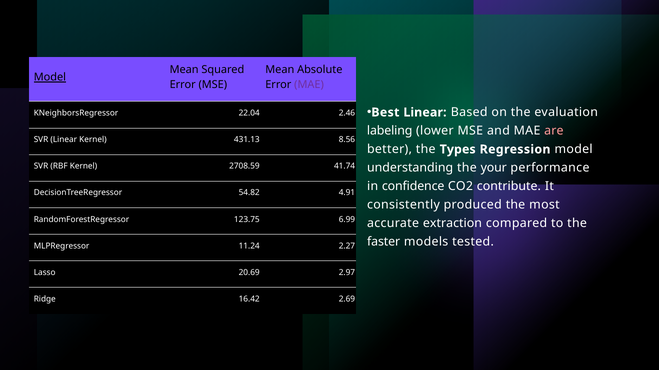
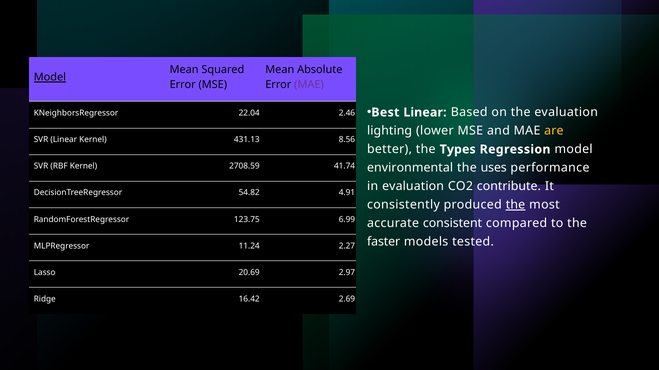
labeling: labeling -> lighting (390, 131)
are colour: pink -> yellow (554, 131)
understanding: understanding -> environmental (410, 168)
your: your -> uses (494, 168)
in confidence: confidence -> evaluation (413, 187)
the underline: none -> present (515, 205)
extraction: extraction -> consistent (452, 224)
